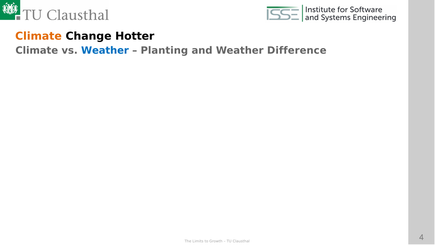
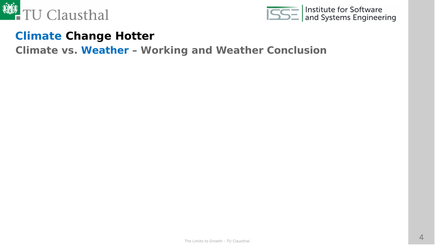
Climate colour: orange -> blue (38, 36)
Planting: Planting -> Working (164, 50)
Difference: Difference -> Conclusion (297, 50)
